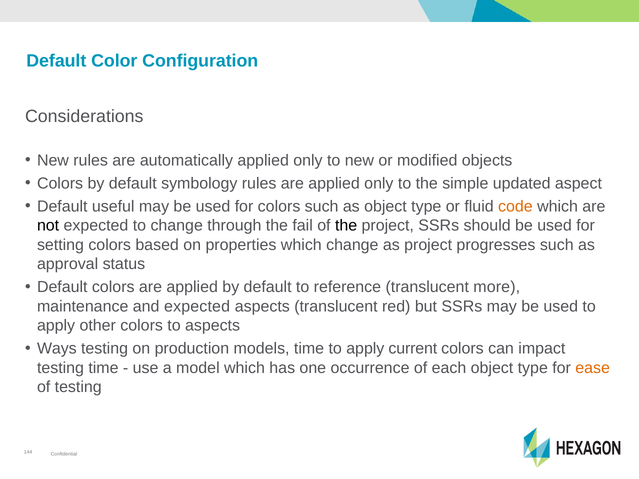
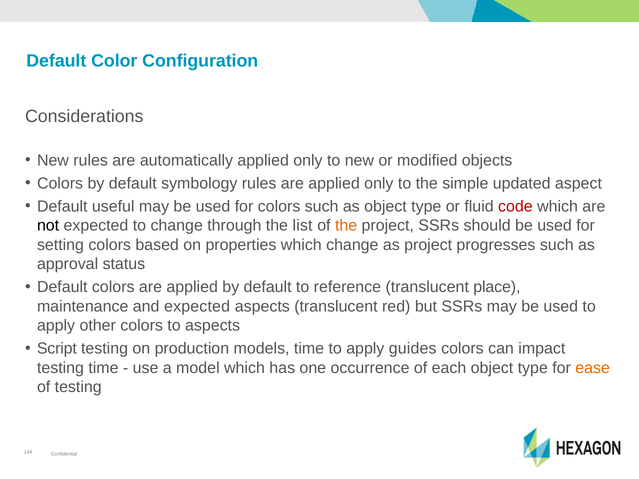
code colour: orange -> red (515, 207)
fail: fail -> list (303, 226)
the colour: black -> orange (346, 226)
more: more -> place (497, 287)
Ways: Ways -> Script (57, 349)
current: current -> guides (413, 349)
